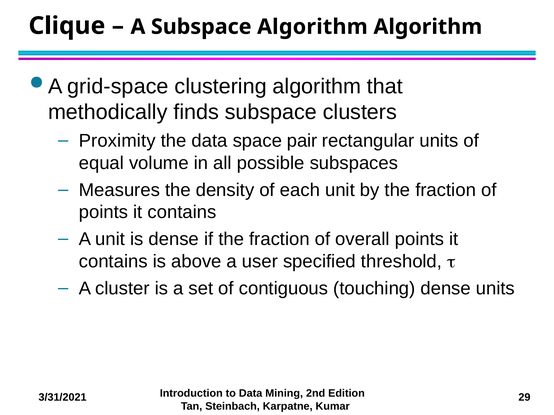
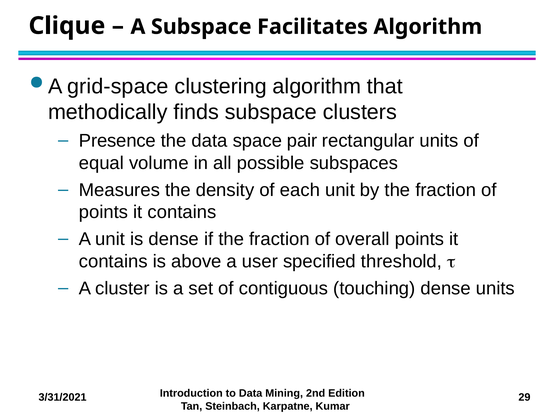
Subspace Algorithm: Algorithm -> Facilitates (313, 27)
Proximity: Proximity -> Presence (117, 141)
